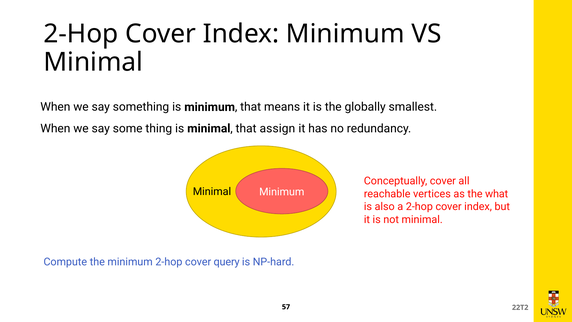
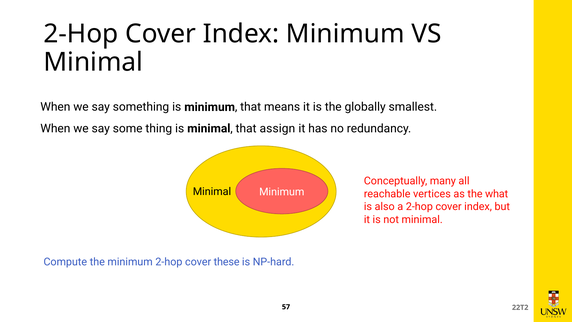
Conceptually cover: cover -> many (443, 181)
query: query -> these (227, 262)
